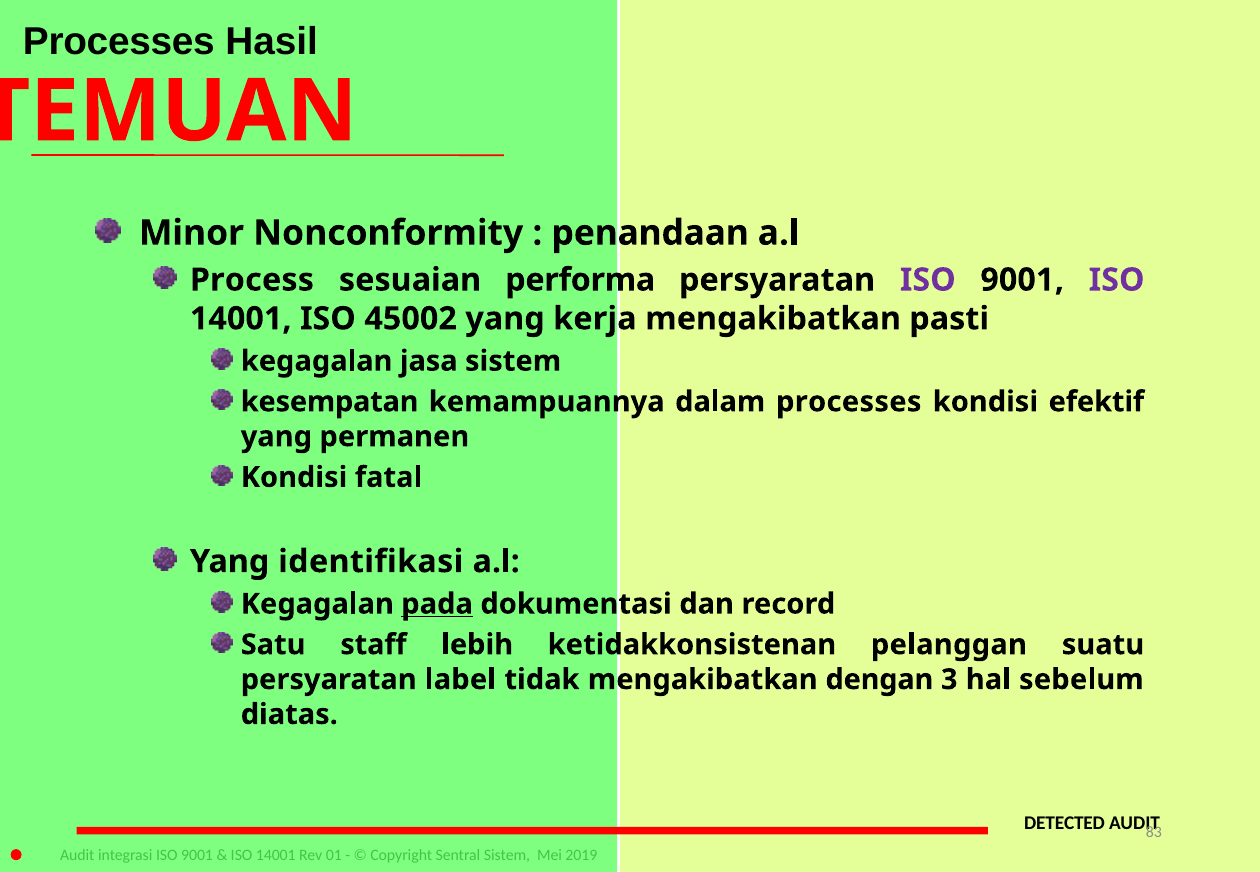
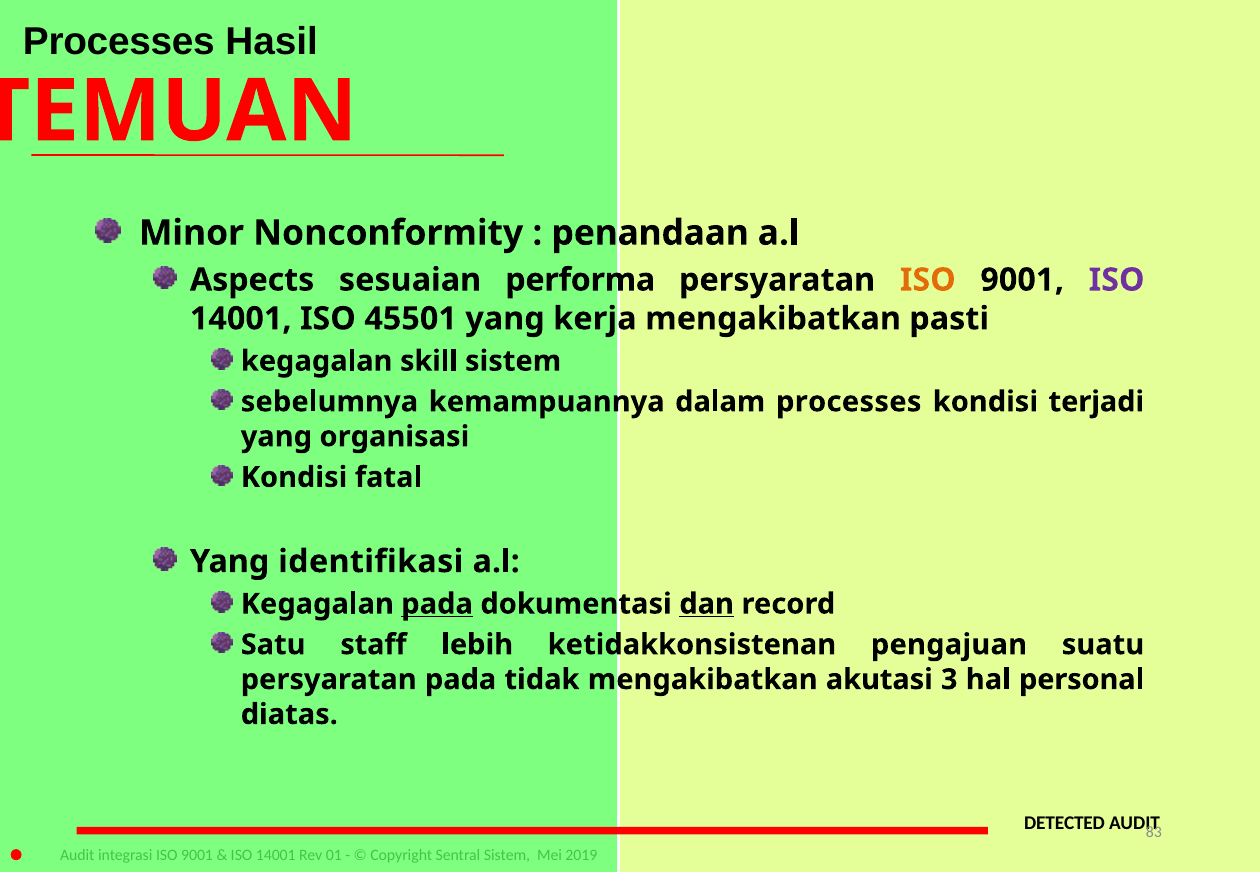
Process: Process -> Aspects (252, 280)
ISO colour: purple -> orange (928, 280)
45002: 45002 -> 45501 (411, 319)
jasa: jasa -> skill (429, 361)
kesempatan: kesempatan -> sebelumnya (329, 402)
efektif: efektif -> terjadi (1096, 402)
permanen: permanen -> organisasi (394, 437)
dan underline: none -> present (707, 604)
pelanggan: pelanggan -> pengajuan (949, 645)
persyaratan label: label -> pada (461, 680)
dengan: dengan -> akutasi (879, 680)
sebelum: sebelum -> personal (1082, 680)
